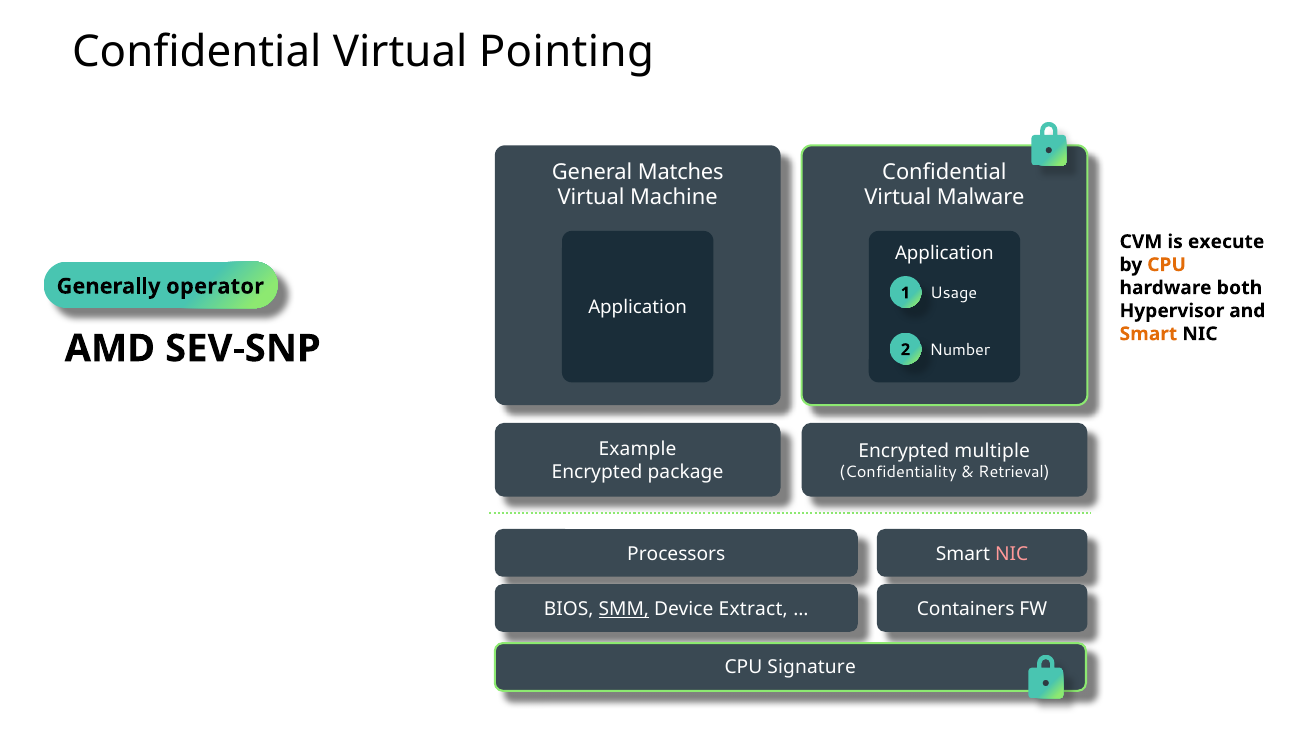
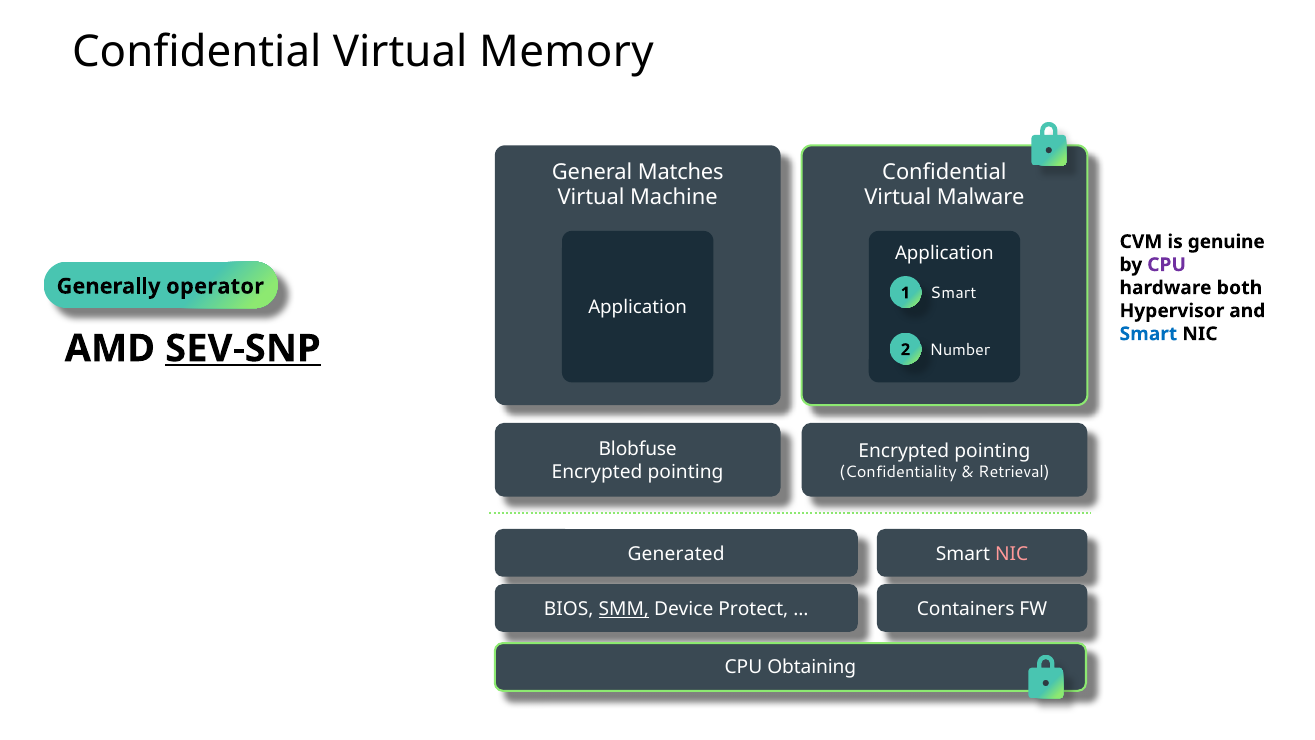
Pointing: Pointing -> Memory (566, 52)
execute: execute -> genuine (1226, 242)
CPU colour: orange -> purple (1167, 265)
1 Usage: Usage -> Smart (953, 293)
Smart colour: orange -> blue (1148, 334)
SEV-SNP underline: none -> present (243, 348)
Example: Example -> Blobfuse (638, 449)
multiple: multiple -> pointing (992, 451)
package: package -> pointing (686, 472)
Processors: Processors -> Generated (676, 554)
Extract: Extract -> Protect (753, 609)
Signature: Signature -> Obtaining (812, 667)
